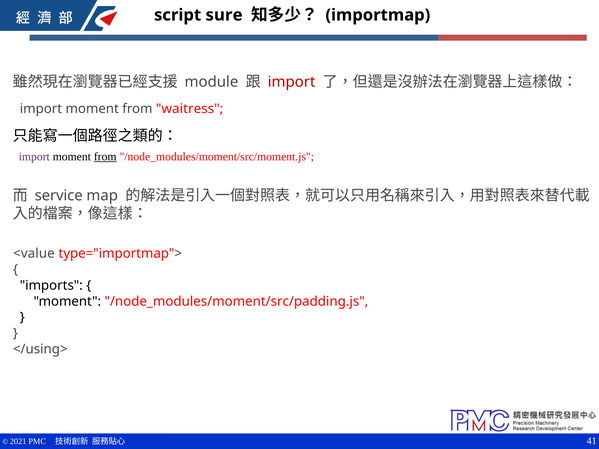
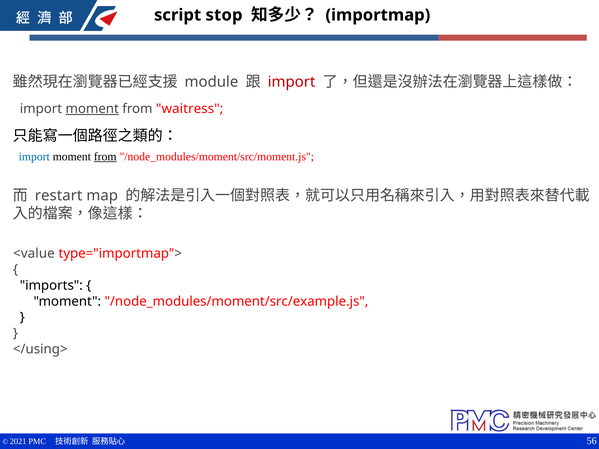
sure: sure -> stop (224, 15)
moment underline: none -> present (92, 109)
import colour: purple -> blue (34, 157)
service: service -> restart (59, 196)
/node_modules/moment/src/padding.js: /node_modules/moment/src/padding.js -> /node_modules/moment/src/example.js (236, 301)
41: 41 -> 56 (592, 441)
